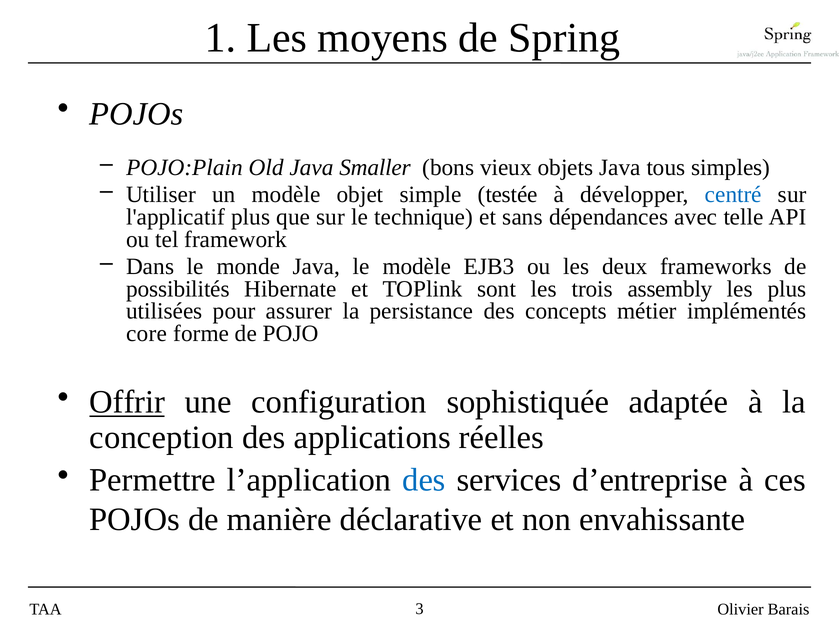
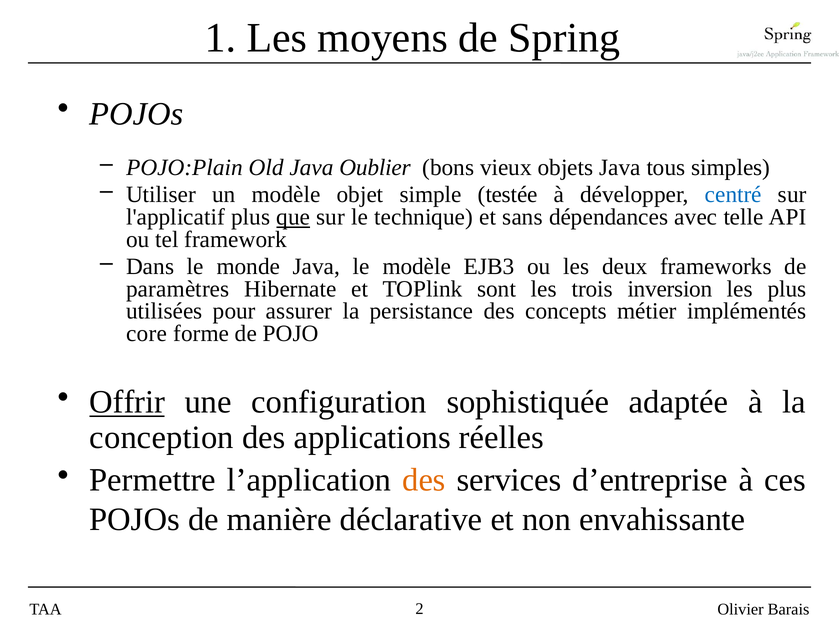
Smaller: Smaller -> Oublier (375, 168)
que underline: none -> present (293, 217)
possibilités: possibilités -> paramètres (178, 289)
assembly: assembly -> inversion (670, 289)
des colour: blue -> orange (424, 480)
3: 3 -> 2 (419, 609)
